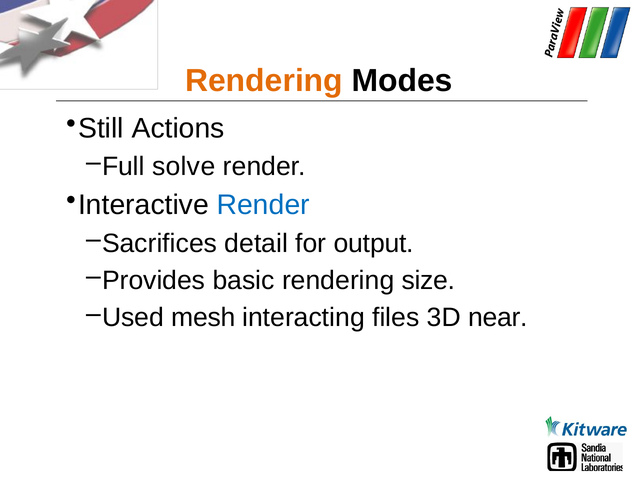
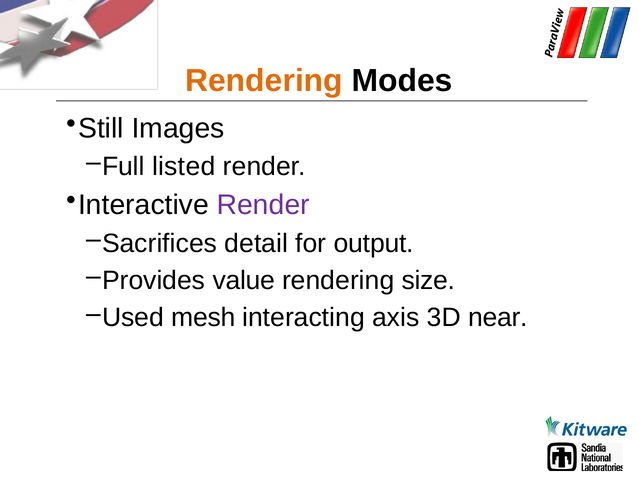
Actions: Actions -> Images (178, 128)
solve: solve -> listed (184, 167)
Render colour: blue -> purple (263, 205)
basic: basic -> value (244, 281)
files: files -> axis (396, 318)
